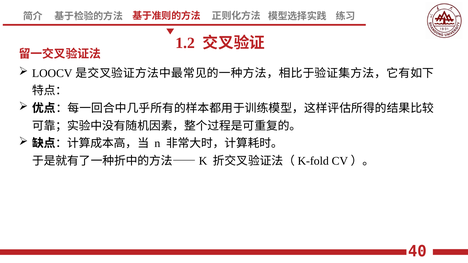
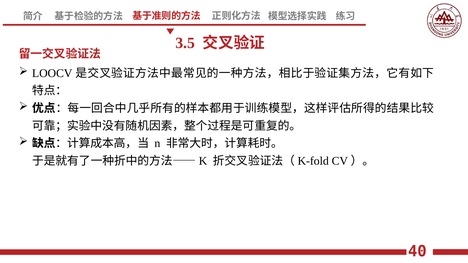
1.2: 1.2 -> 3.5 (185, 43)
